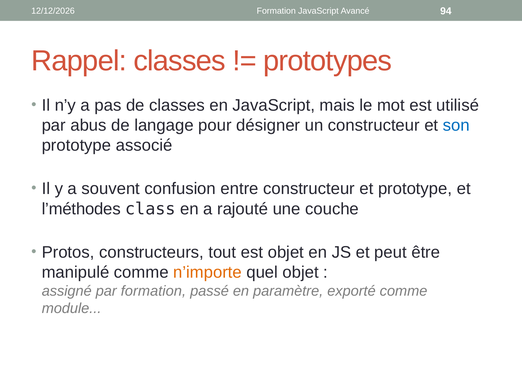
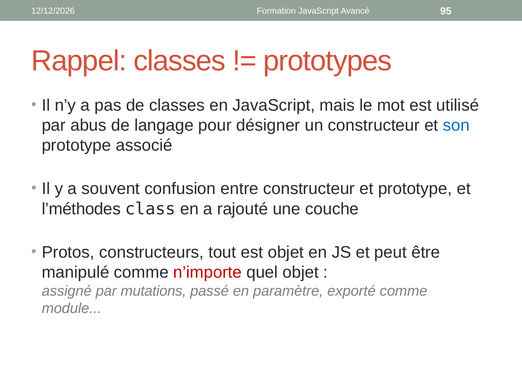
94: 94 -> 95 (446, 11)
n’importe colour: orange -> red (208, 272)
par formation: formation -> mutations (154, 291)
